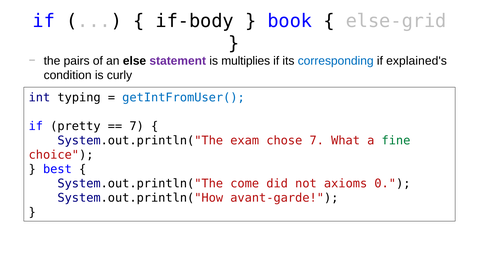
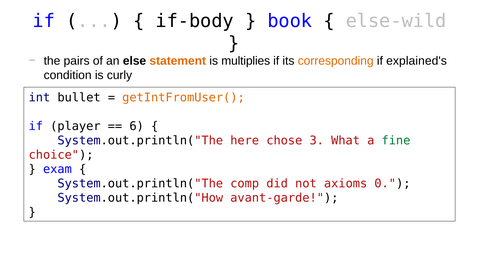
else-grid: else-grid -> else-wild (396, 21)
statement colour: purple -> orange (178, 61)
corresponding colour: blue -> orange (336, 61)
typing: typing -> bullet (79, 98)
getIntFromUser( colour: blue -> orange (184, 98)
pretty: pretty -> player (75, 127)
7: 7 -> 6 (137, 127)
exam: exam -> here (245, 141)
chose 7: 7 -> 3 (317, 141)
best: best -> exam (57, 170)
come: come -> comp (245, 184)
